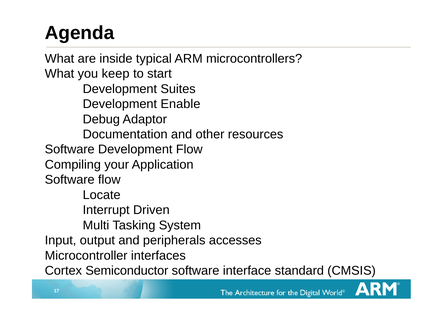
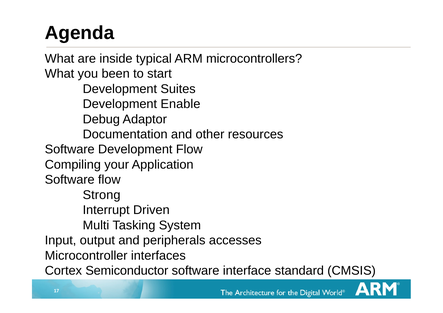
keep: keep -> been (116, 74)
Locate: Locate -> Strong (102, 195)
